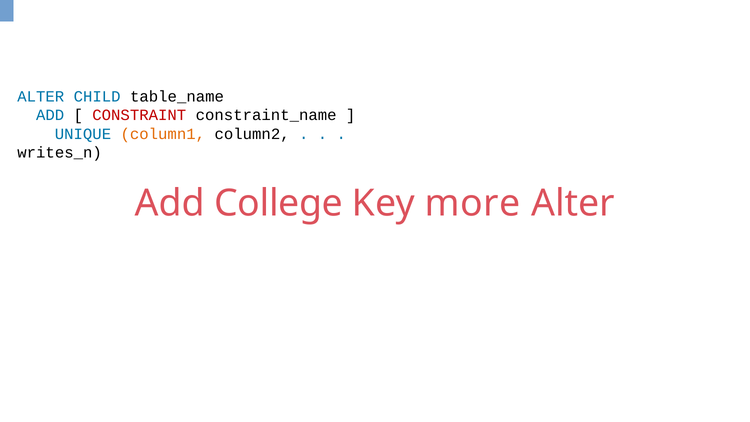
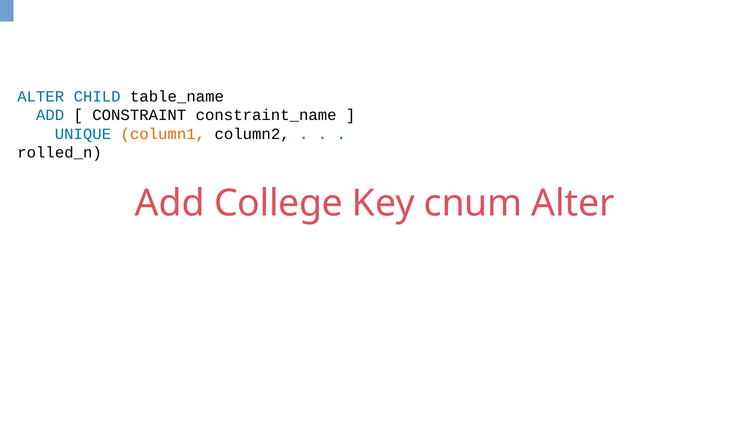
CONSTRAINT colour: red -> black (139, 115)
writes_n: writes_n -> rolled_n (60, 153)
more: more -> cnum (473, 203)
